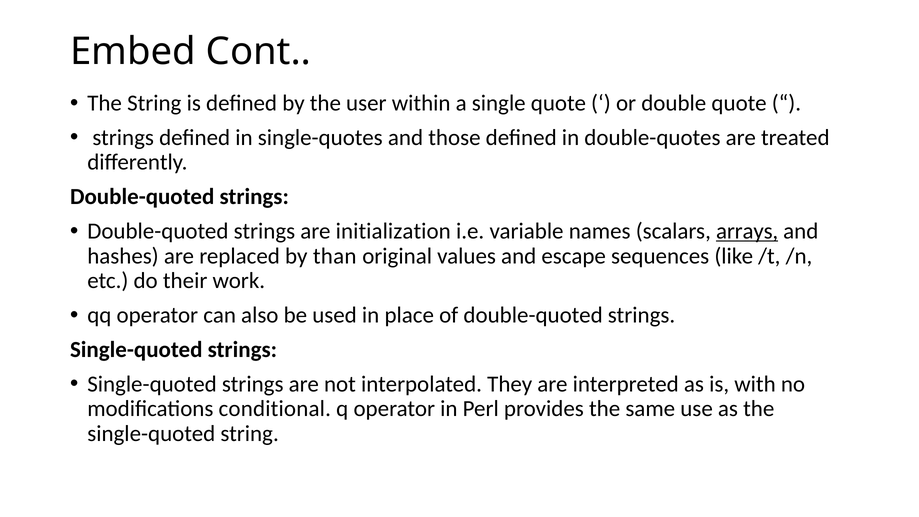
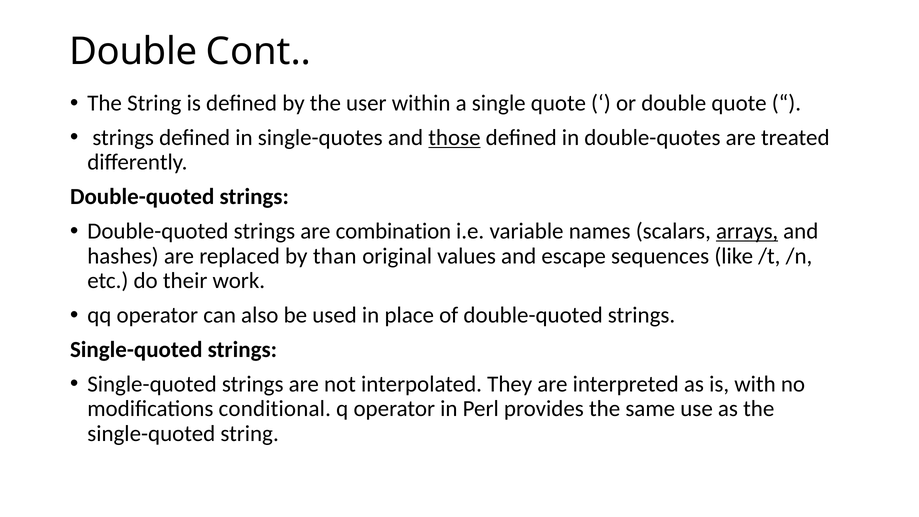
Embed: Embed -> Double (133, 51)
those underline: none -> present (454, 138)
initialization: initialization -> combination (393, 231)
